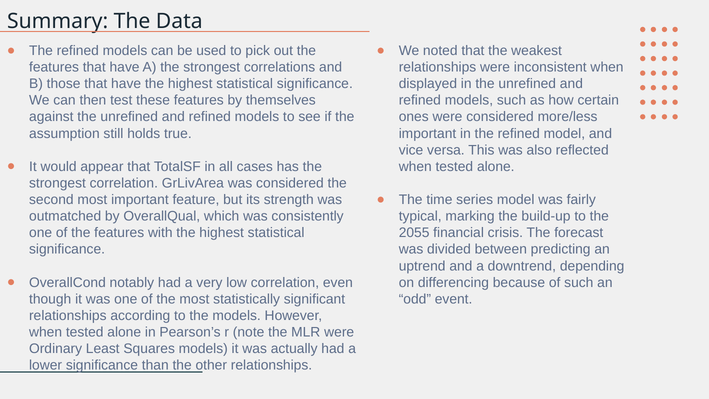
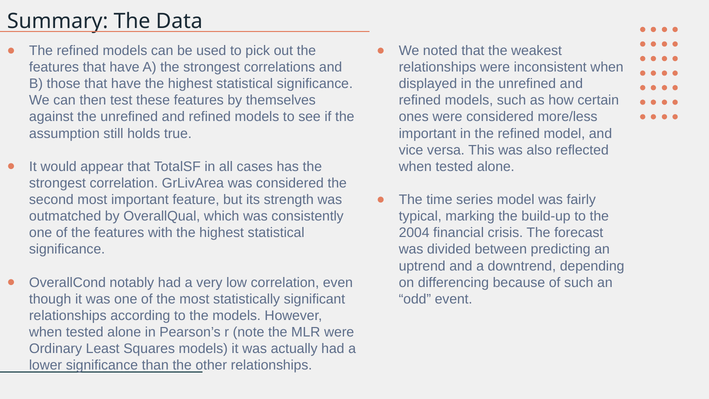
2055: 2055 -> 2004 (414, 233)
